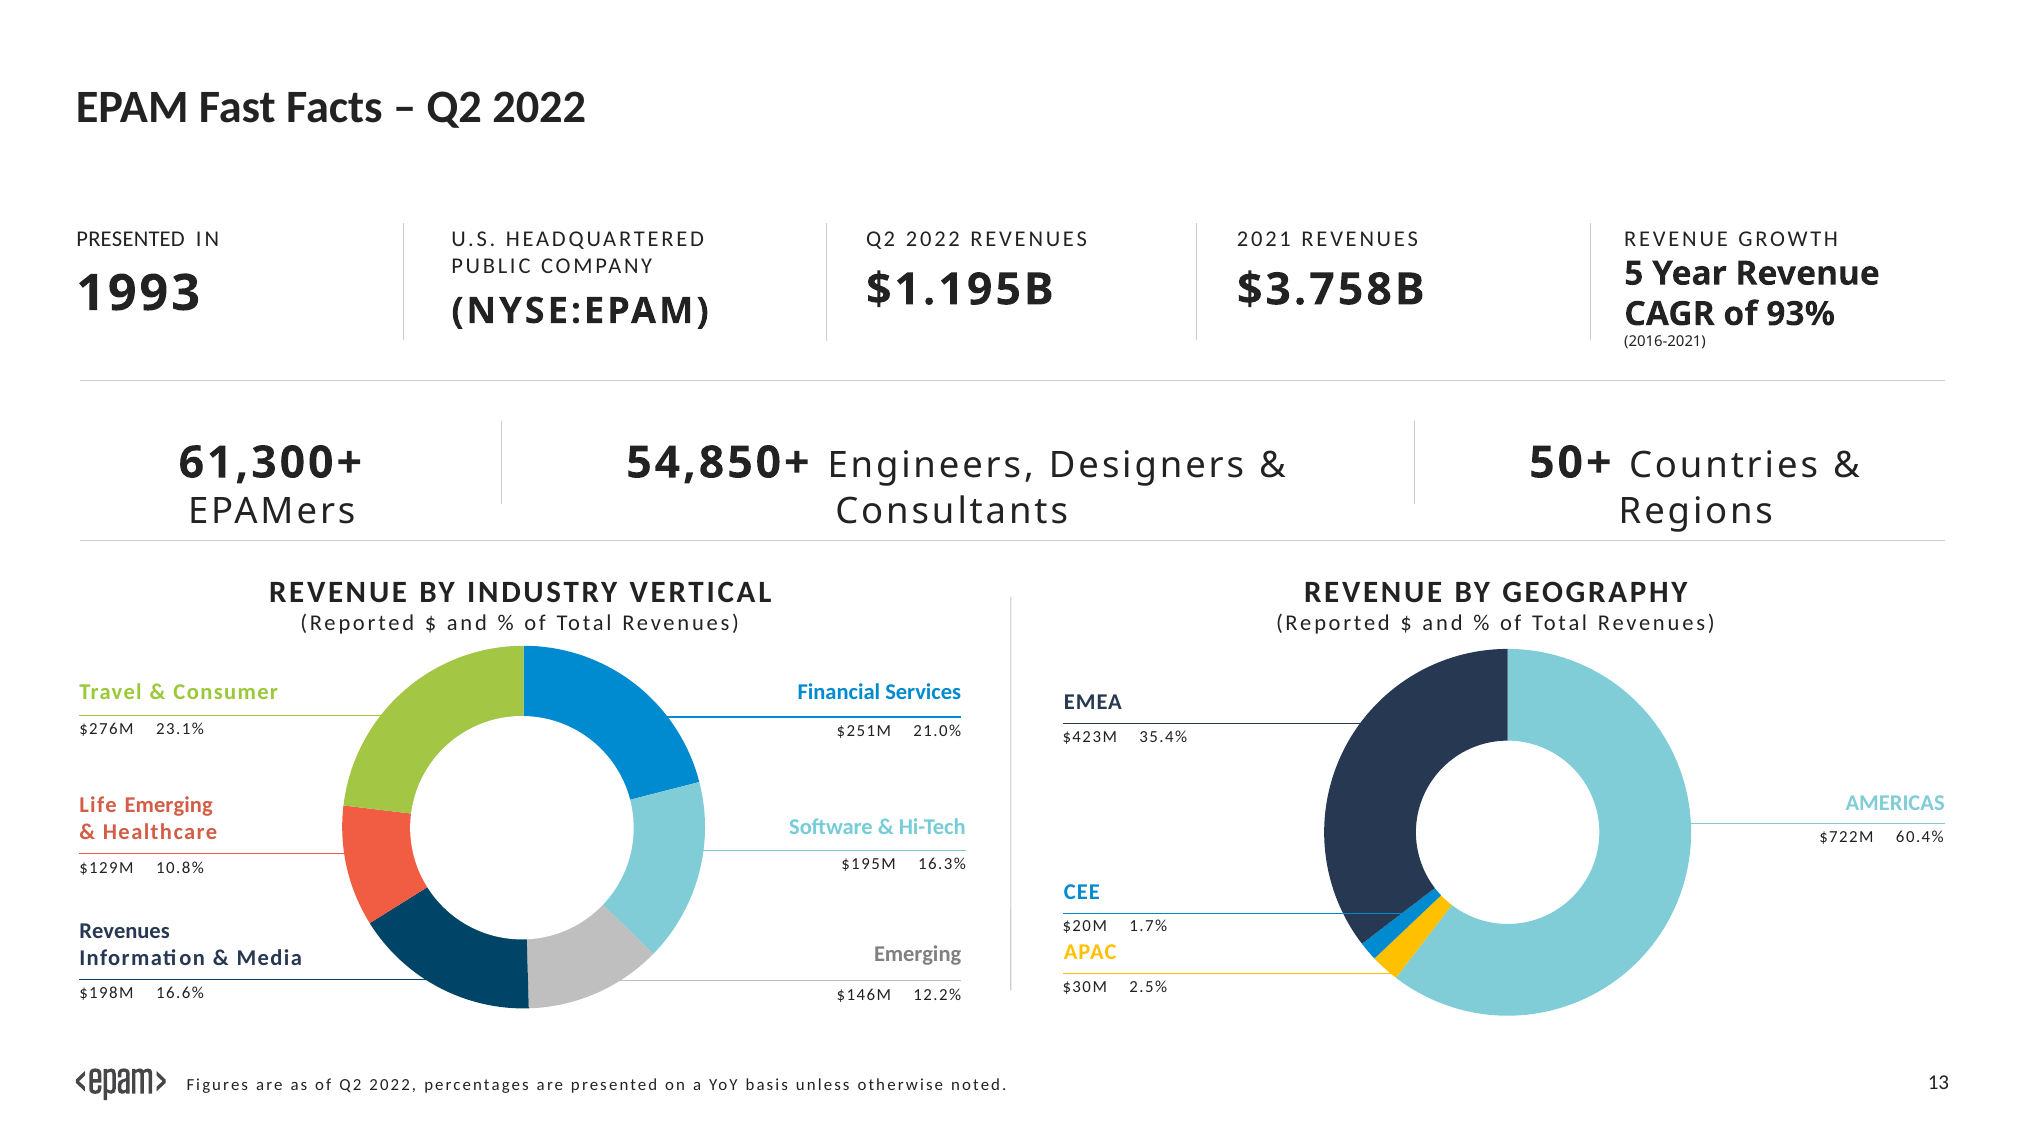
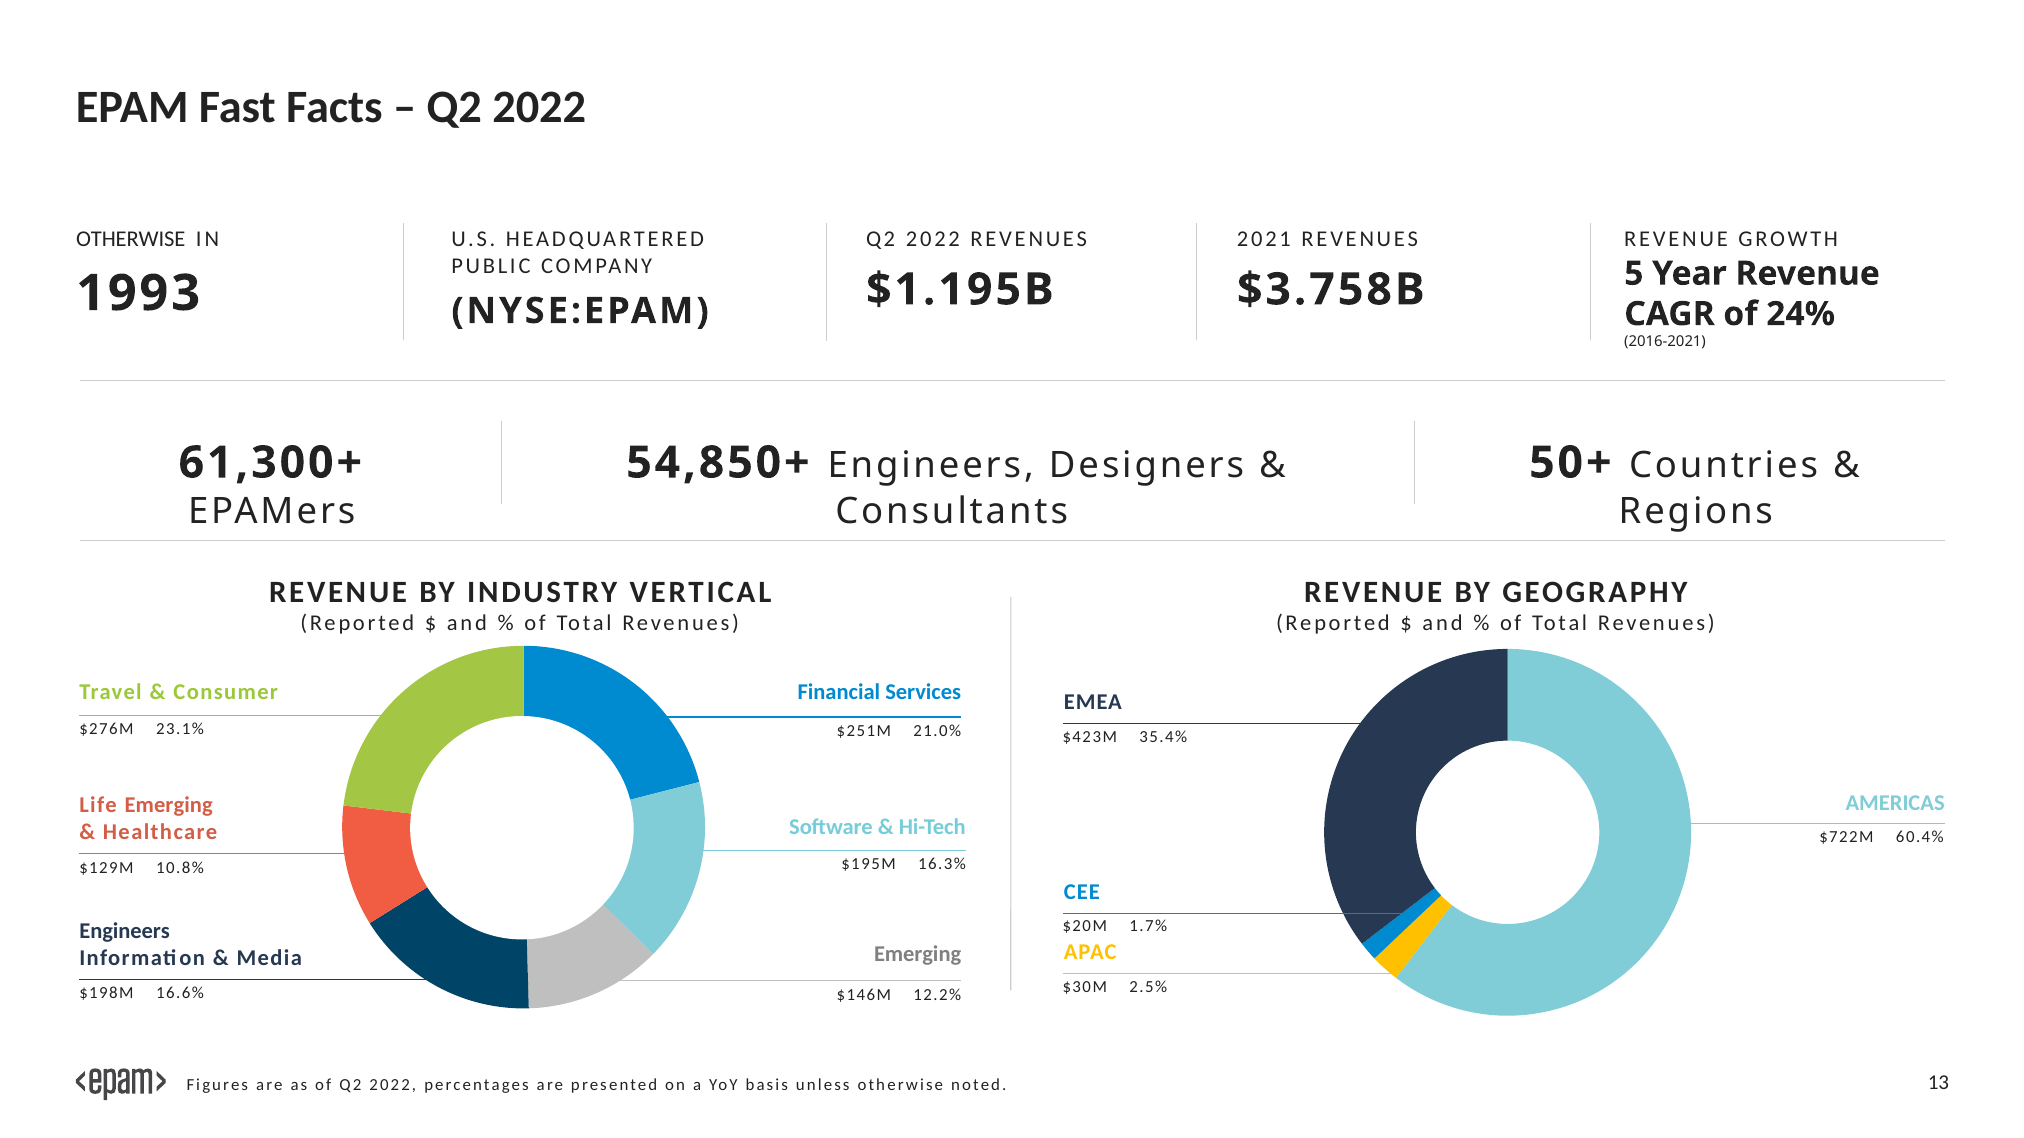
PRESENTED: PRESENTED -> OTHERWISE (131, 239)
93%: 93% -> 24% (1801, 314)
Revenues: Revenues -> Engineers (125, 931)
